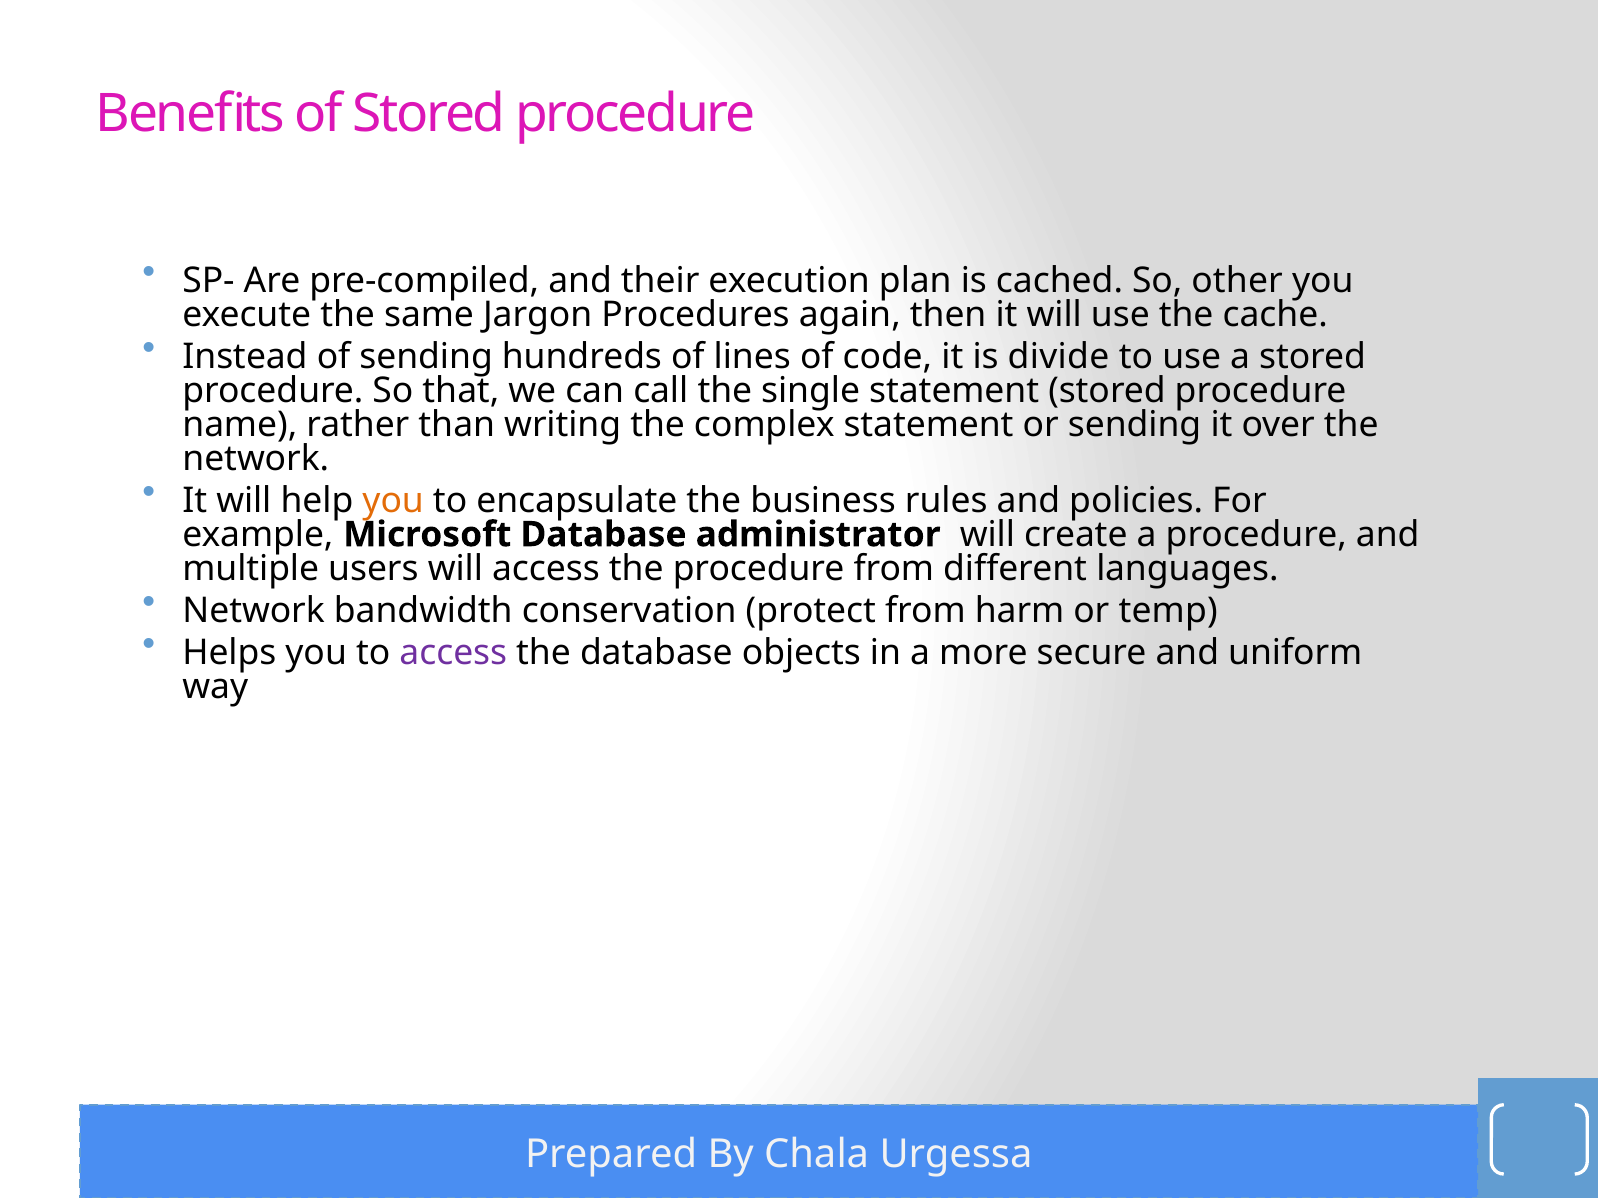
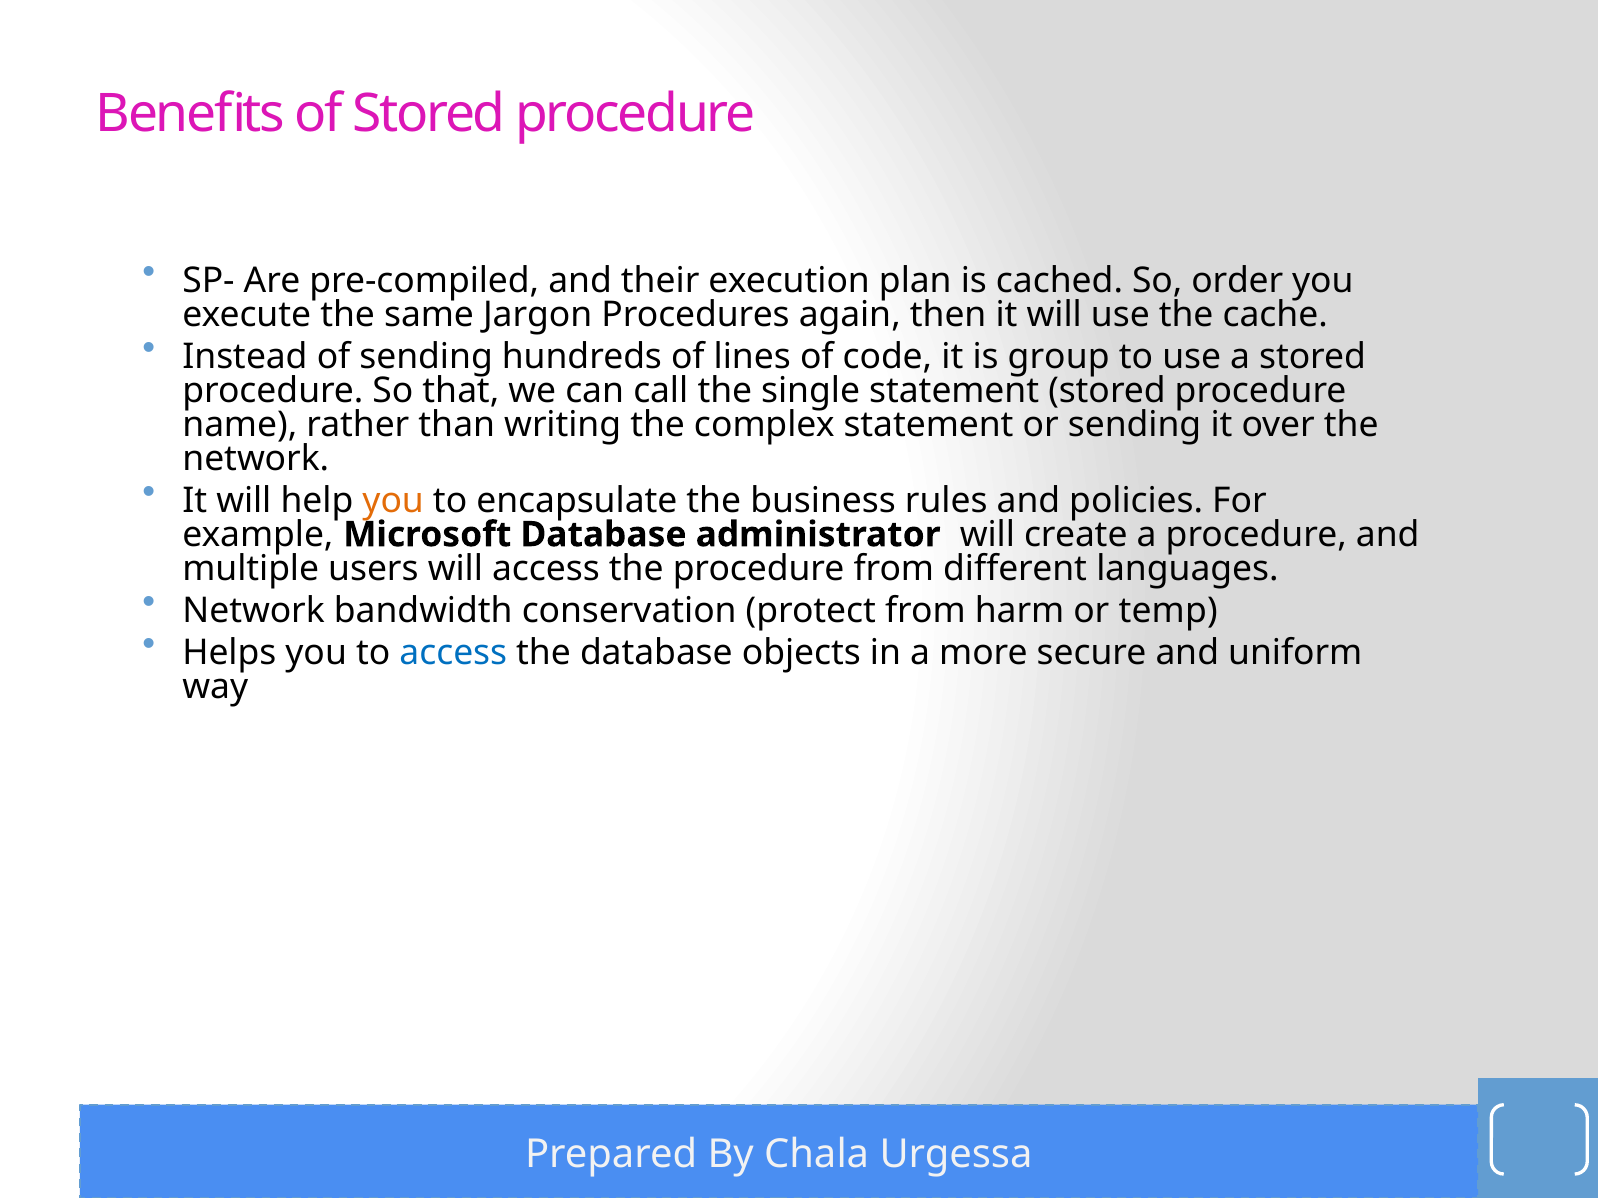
other: other -> order (1237, 281)
divide: divide -> group (1059, 357)
access colour: purple -> blue (453, 653)
